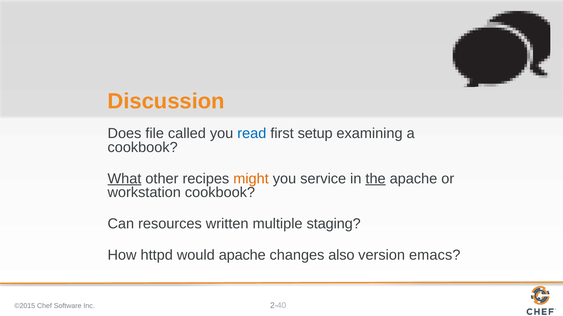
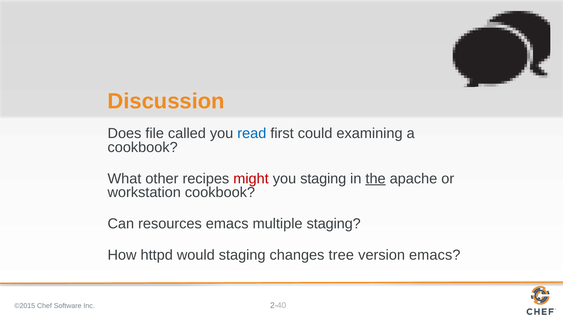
setup: setup -> could (315, 134)
What underline: present -> none (124, 179)
might colour: orange -> red (251, 179)
you service: service -> staging (323, 179)
resources written: written -> emacs (227, 224)
would apache: apache -> staging (242, 256)
also: also -> tree (341, 256)
